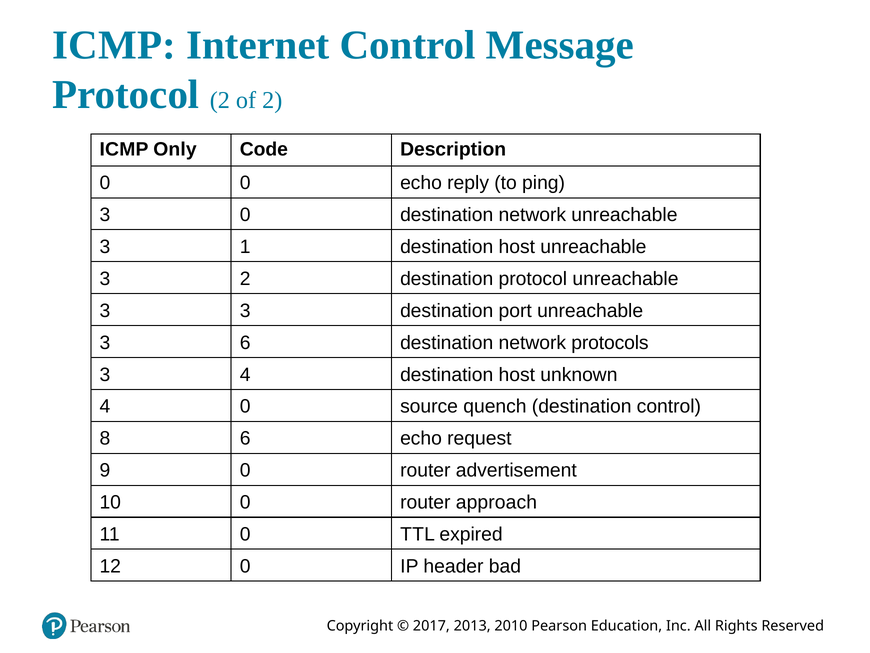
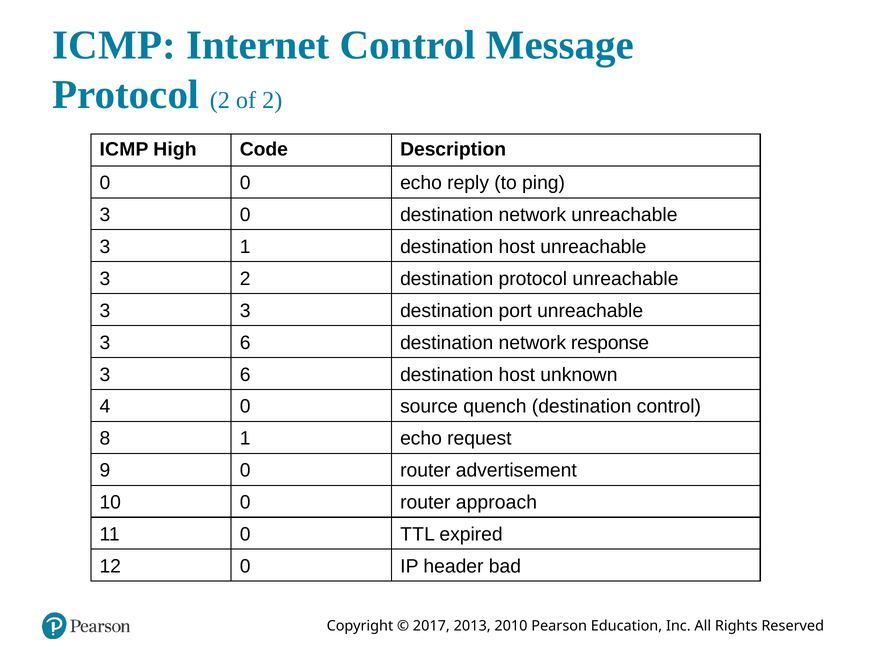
Only: Only -> High (175, 149)
protocols: protocols -> response (610, 342)
4: 4 -> 6 (245, 374)
8 6: 6 -> 1 (245, 438)
